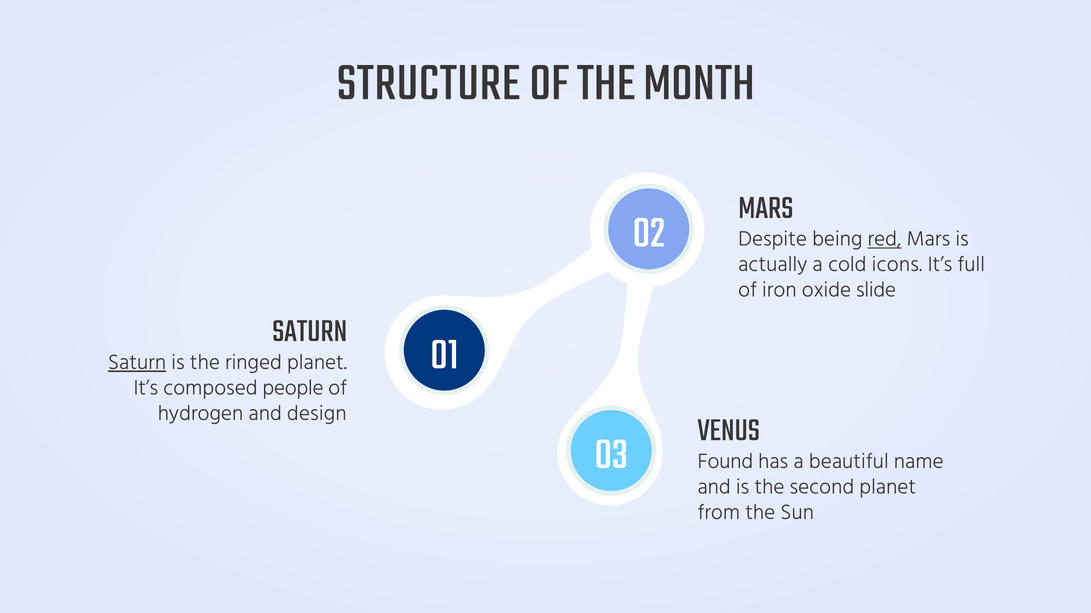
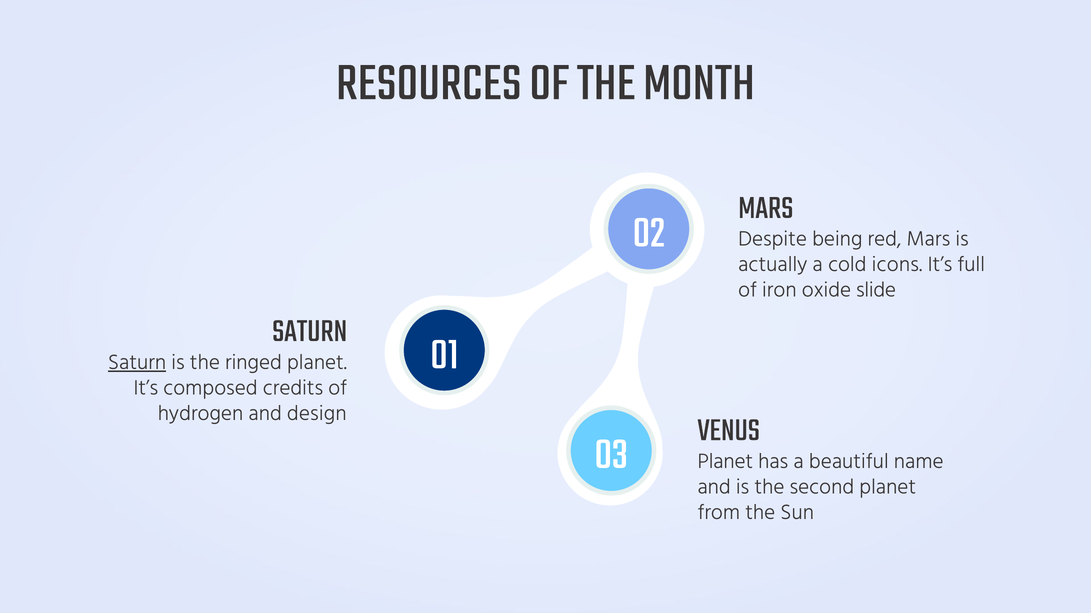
STRUCTURE: STRUCTURE -> RESOURCES (429, 81)
red underline: present -> none (884, 239)
people: people -> credits (293, 388)
Found: Found -> Planet (725, 462)
